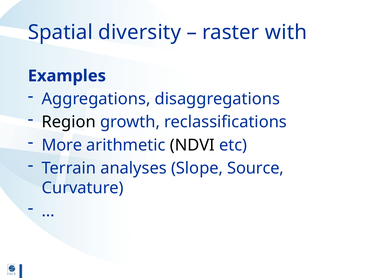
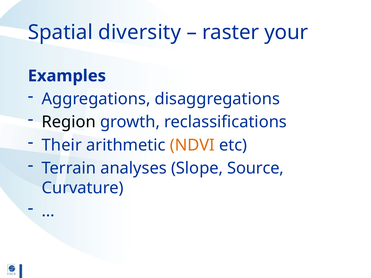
with: with -> your (286, 32)
More: More -> Their (62, 145)
NDVI colour: black -> orange (192, 145)
